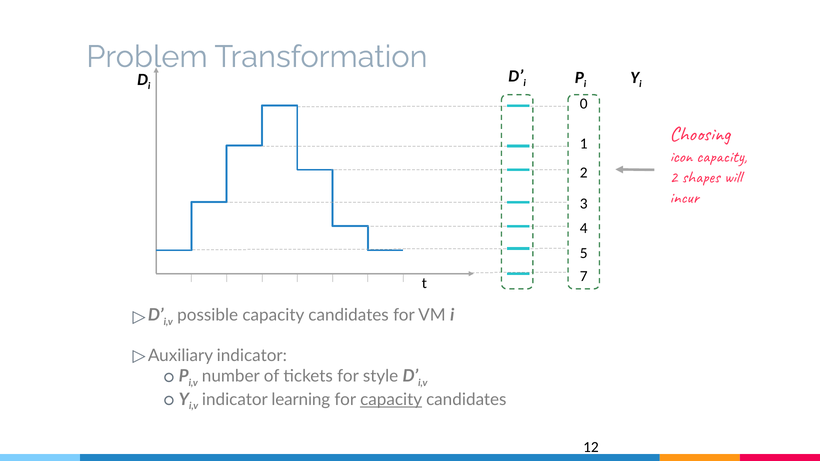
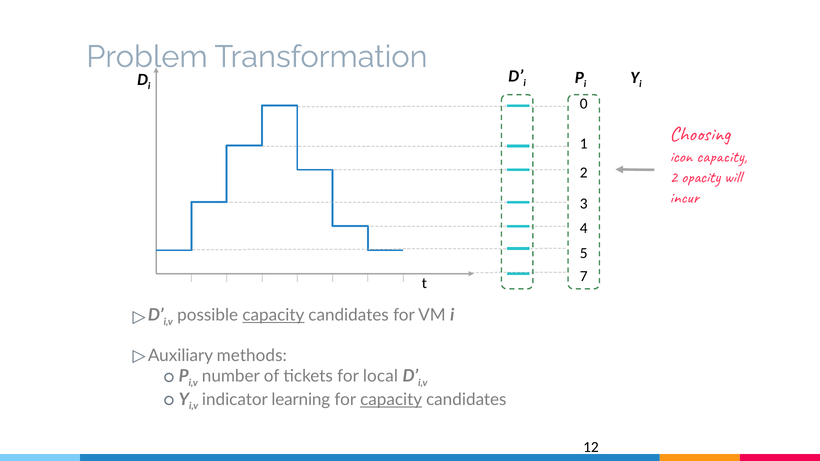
shapes: shapes -> opacity (701, 177)
capacity underline: none -> present (273, 315)
indicator: indicator -> methods (252, 356)
style: style -> local (380, 376)
